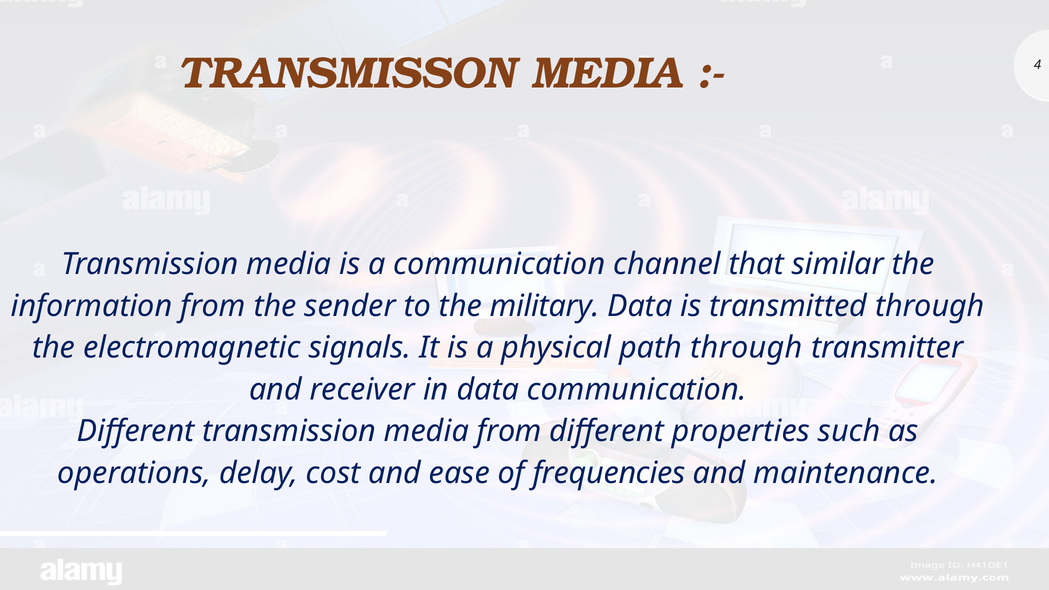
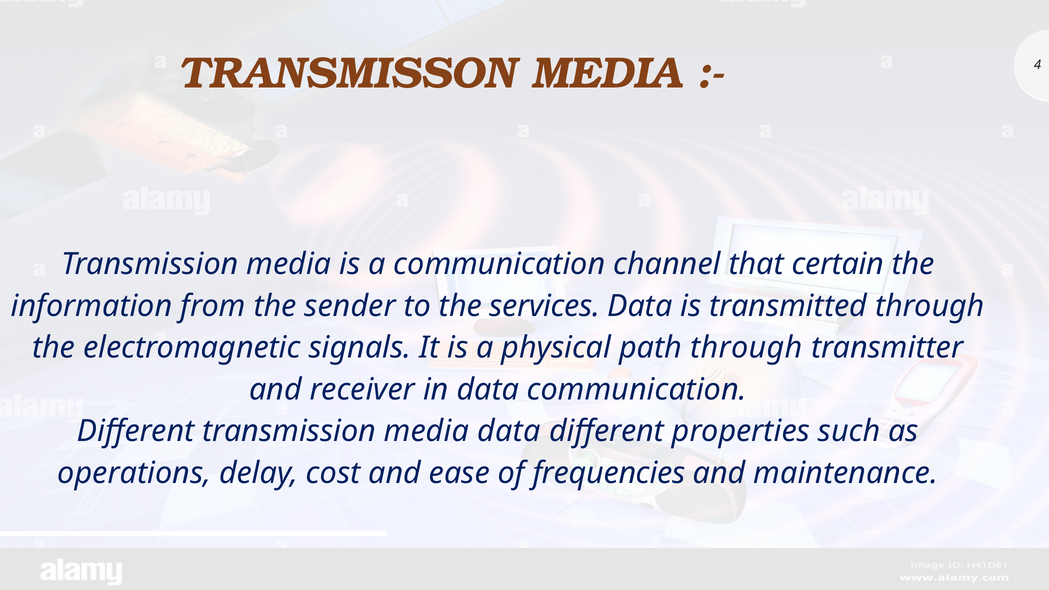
similar: similar -> certain (838, 264)
military: military -> services (545, 306)
media from: from -> data (509, 431)
